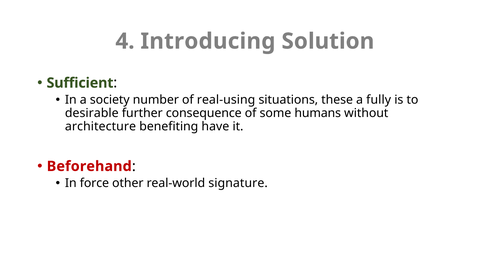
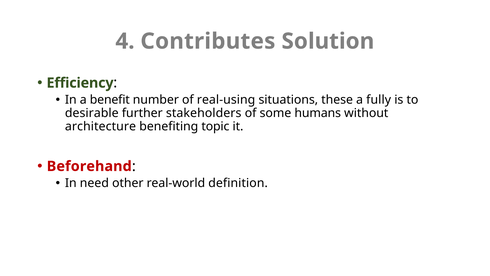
Introducing: Introducing -> Contributes (208, 41)
Sufficient: Sufficient -> Efficiency (80, 83)
society: society -> benefit (110, 100)
consequence: consequence -> stakeholders (204, 113)
have: have -> topic (215, 126)
force: force -> need (94, 183)
signature: signature -> definition (238, 183)
